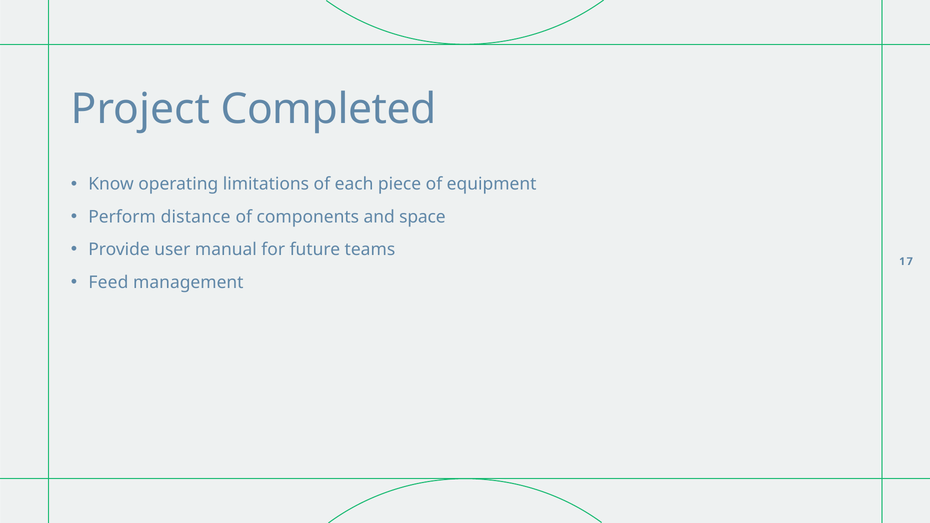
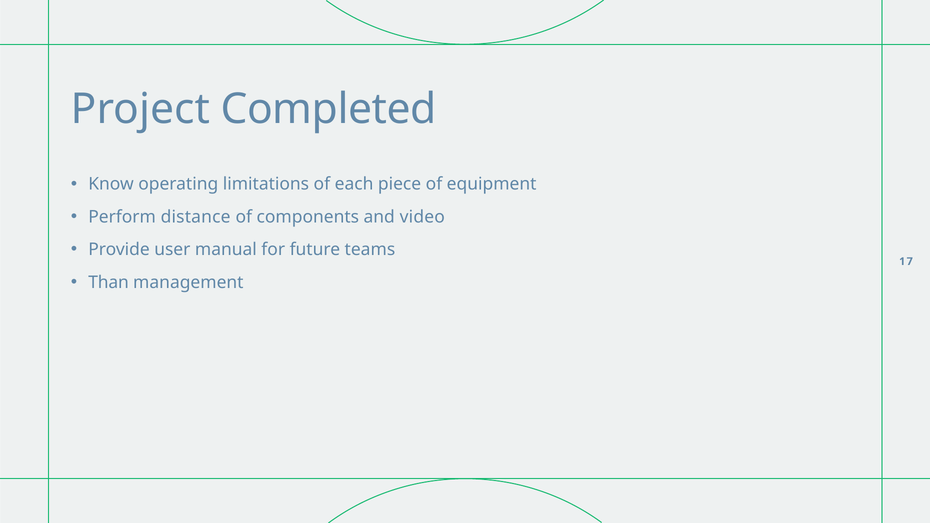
space: space -> video (422, 217)
Feed: Feed -> Than (109, 282)
